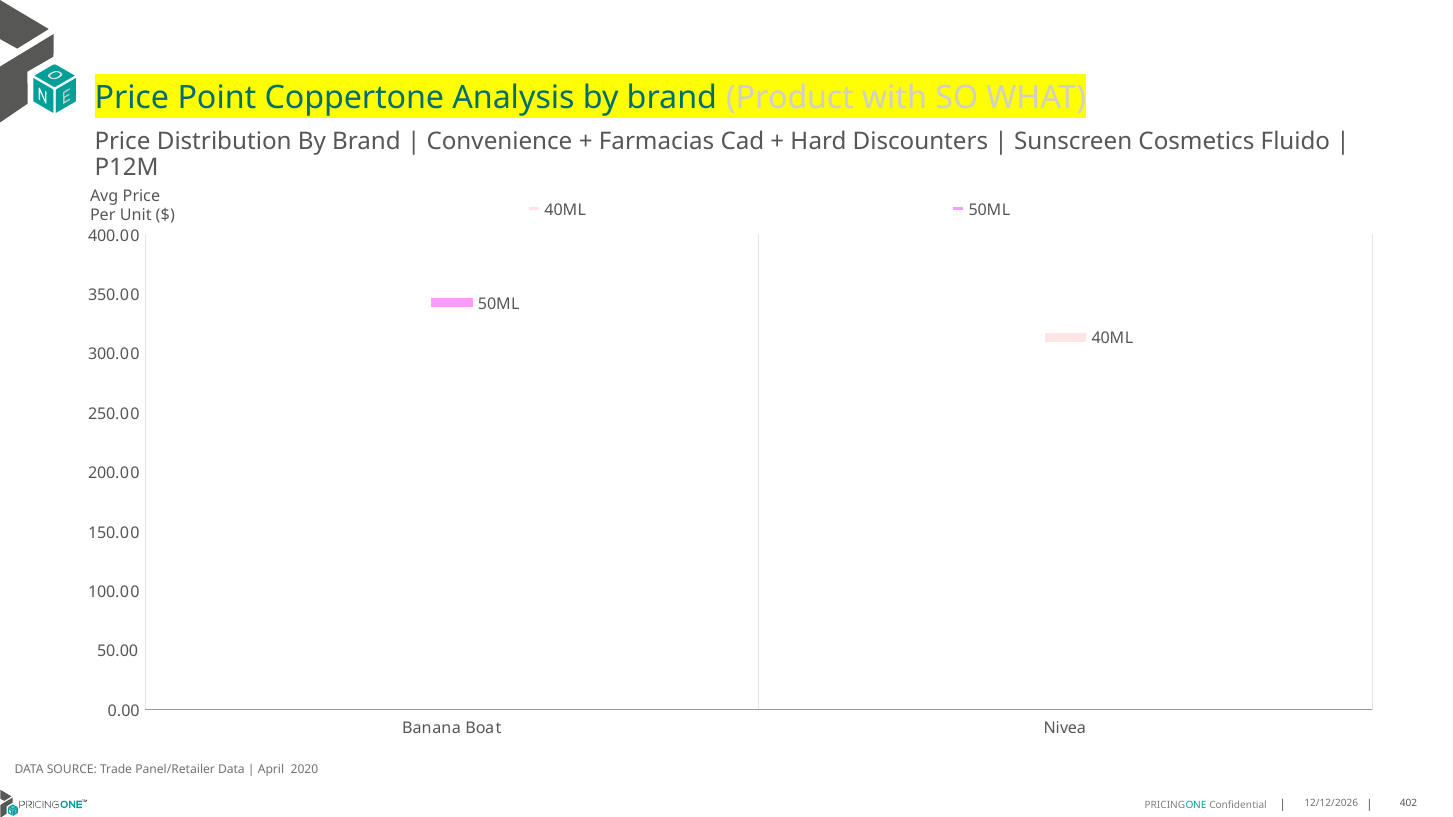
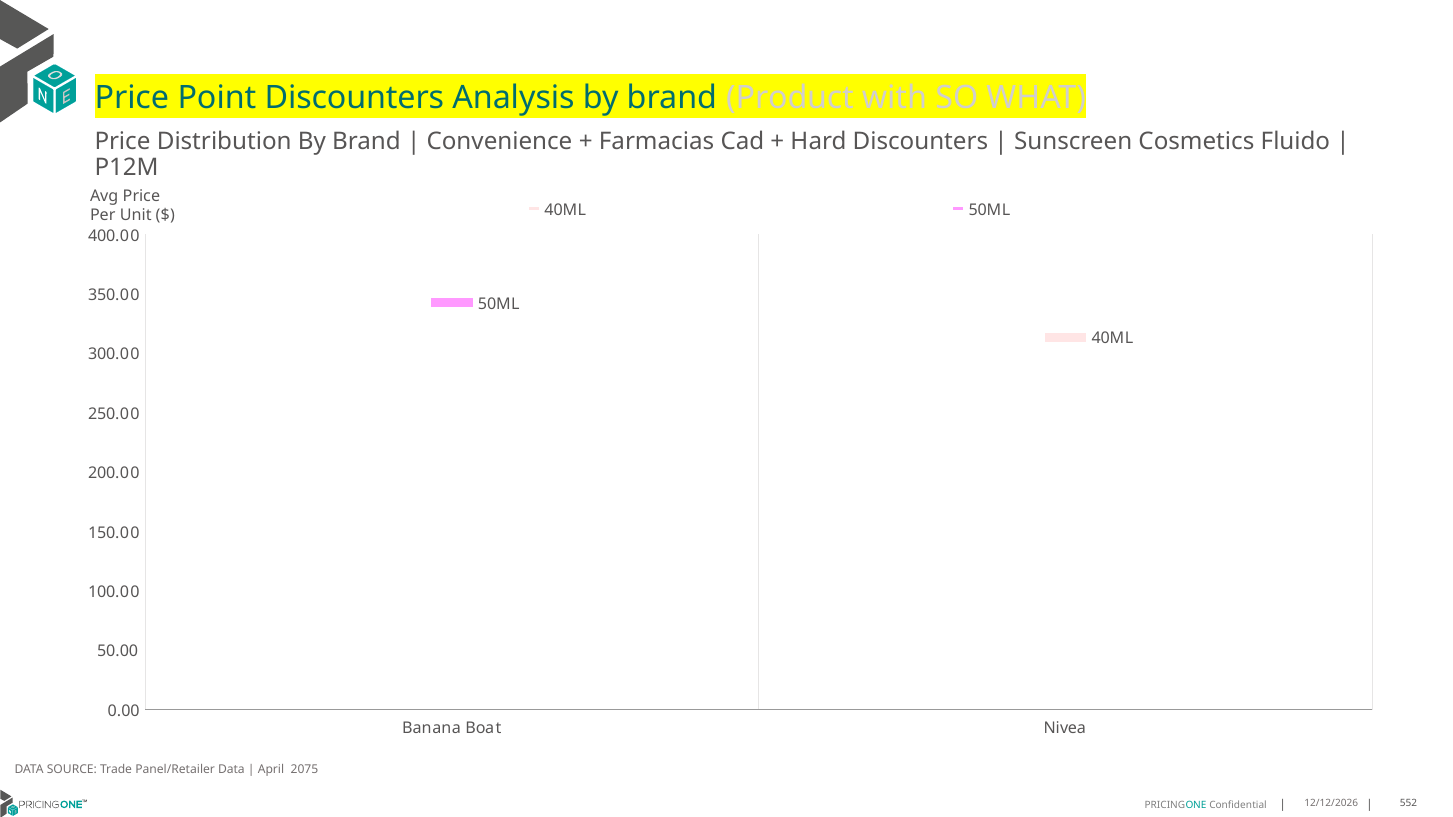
Point Coppertone: Coppertone -> Discounters (354, 98)
2020: 2020 -> 2075 (304, 770)
402: 402 -> 552 (1409, 804)
